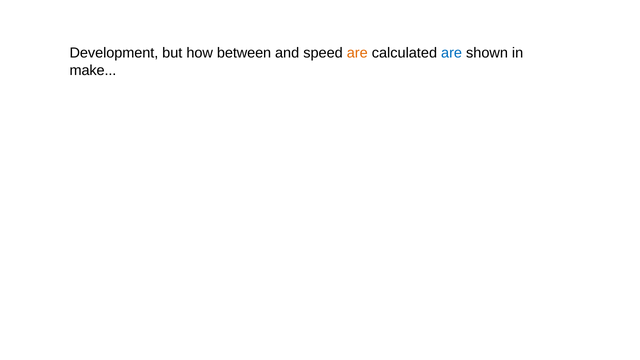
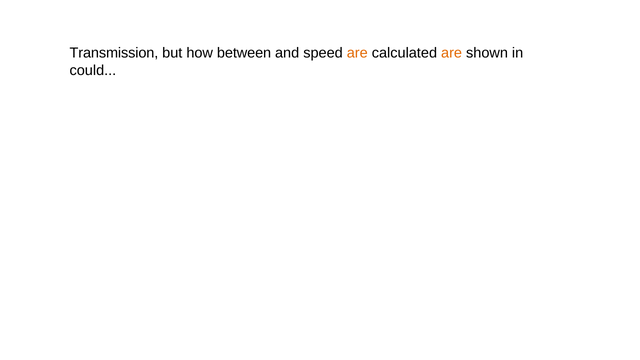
Development: Development -> Transmission (114, 53)
are colour: blue -> orange (452, 53)
make: make -> could (93, 71)
